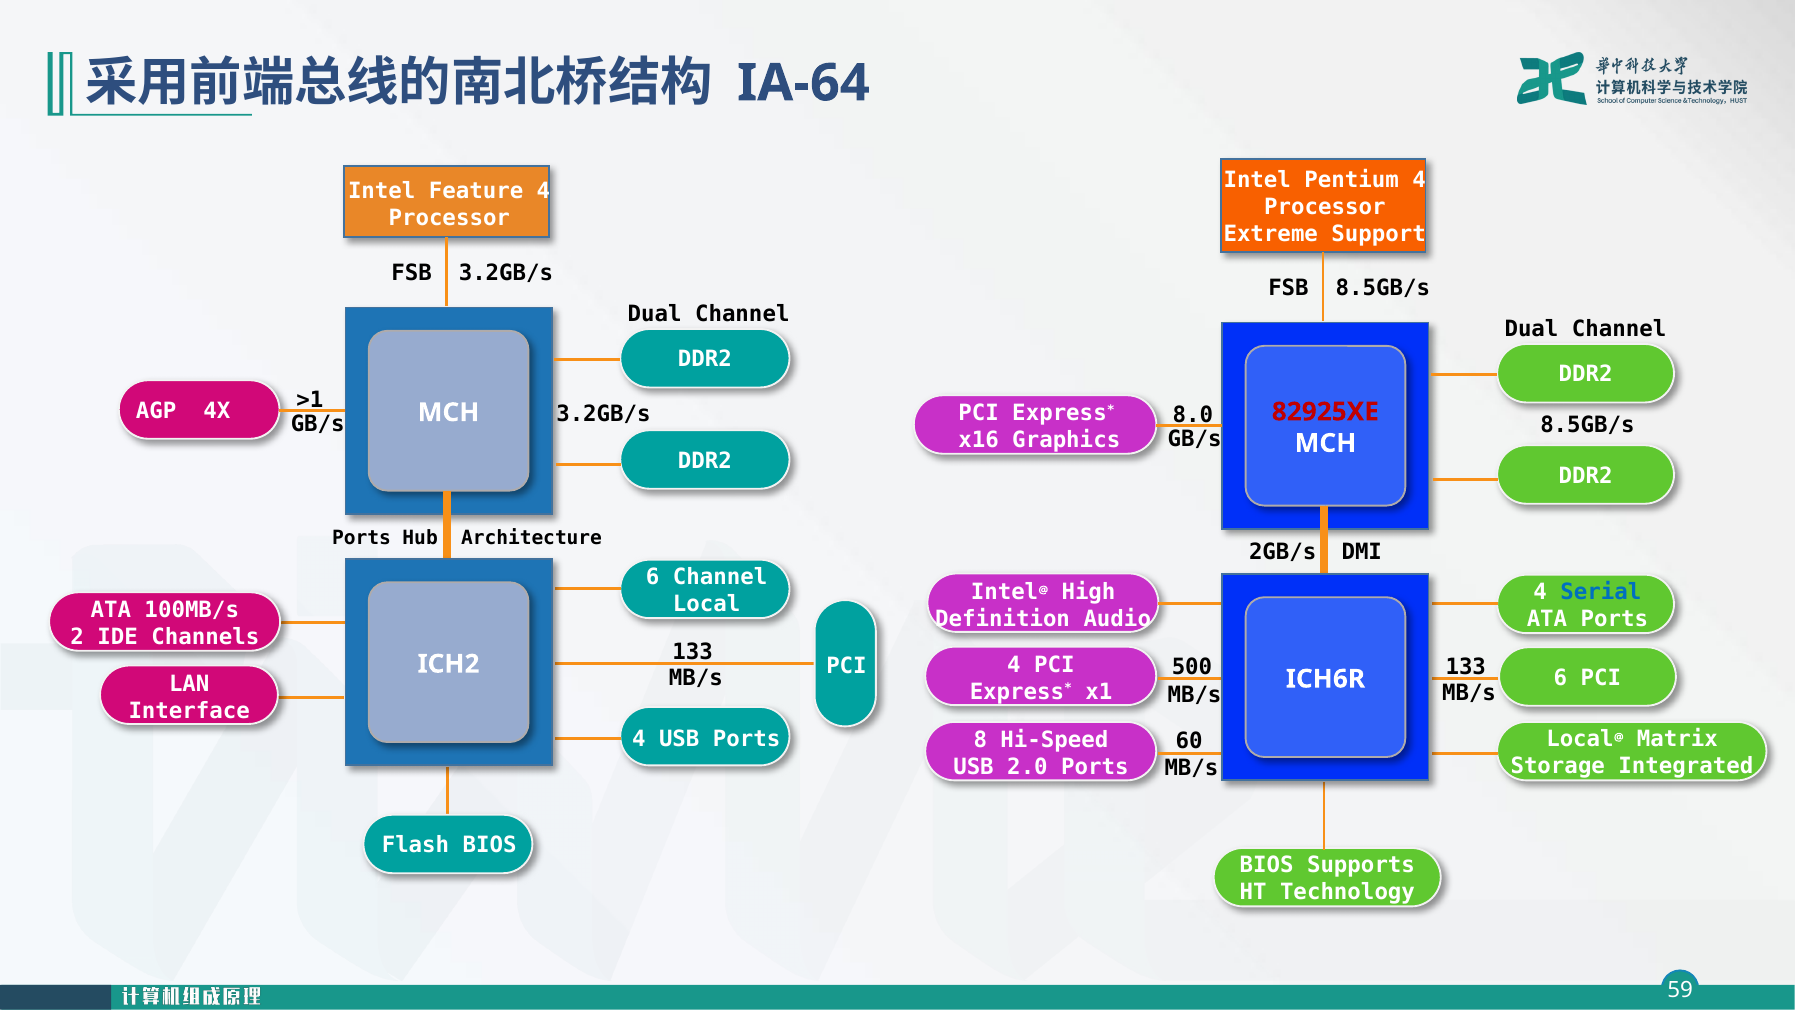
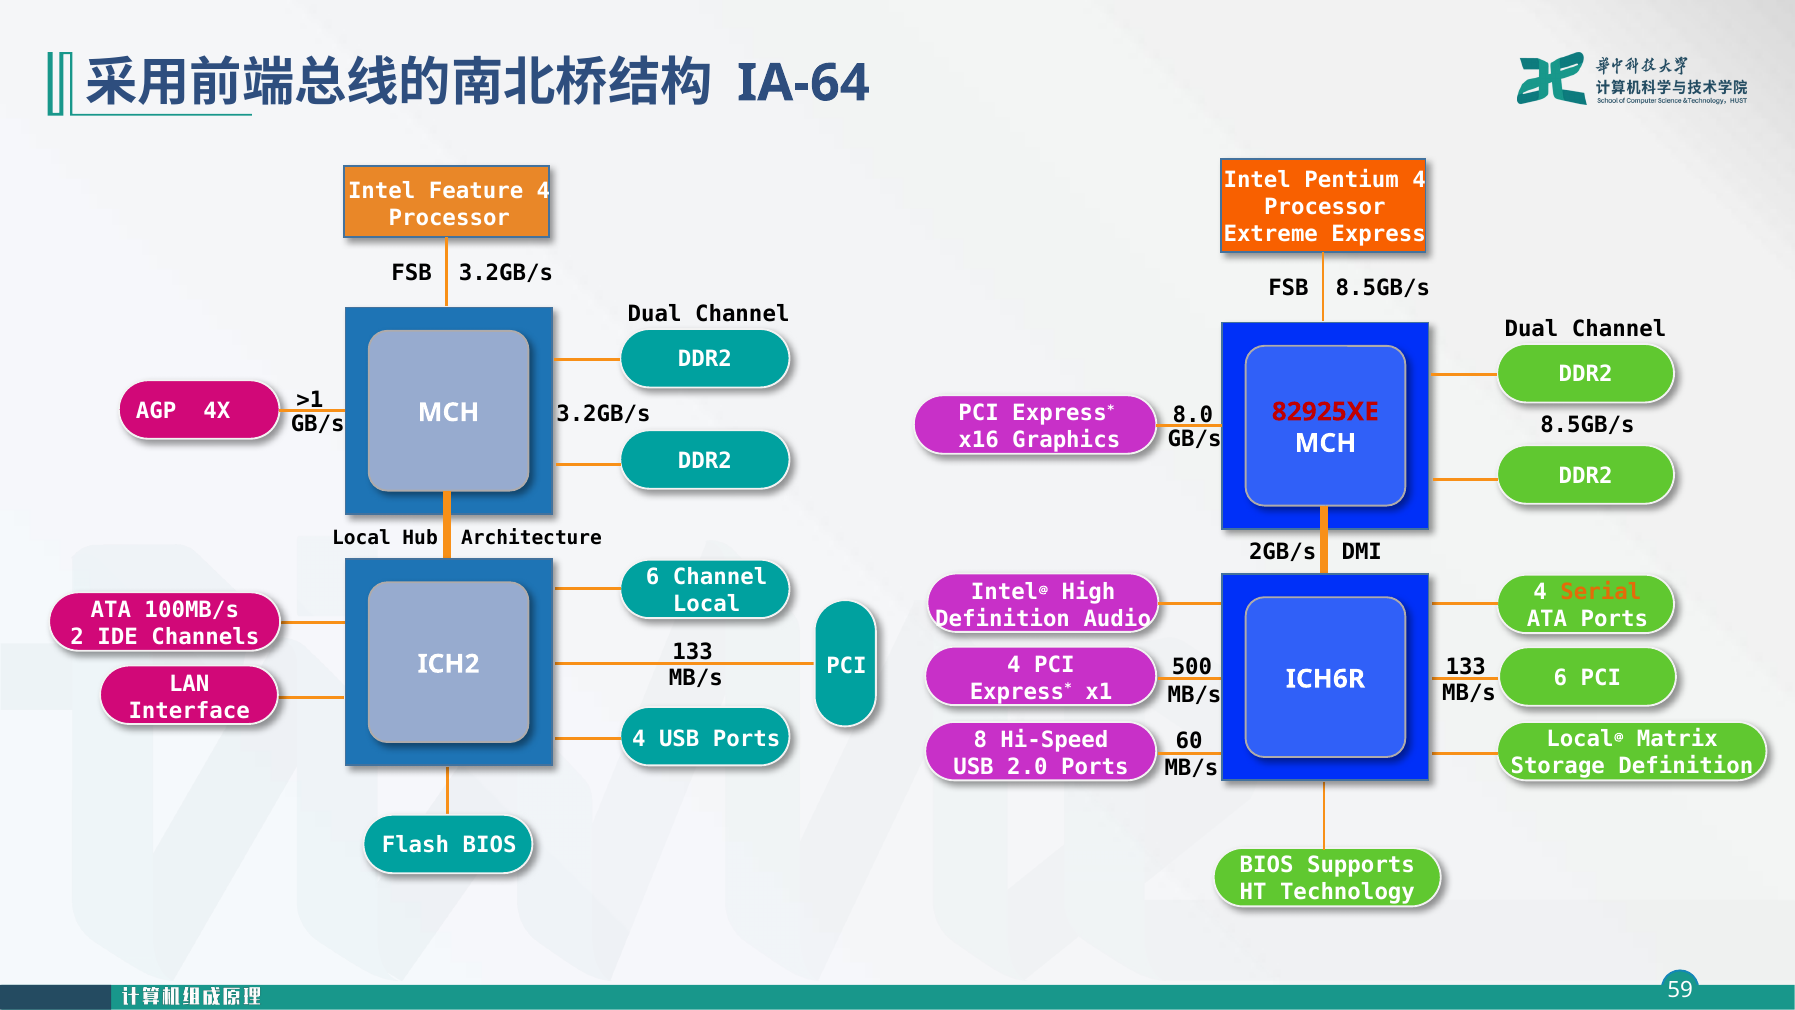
Support: Support -> Express (1379, 234)
Ports: Ports -> Local (362, 538)
Serial colour: blue -> orange (1601, 592)
Storage Integrated: Integrated -> Definition (1686, 766)
